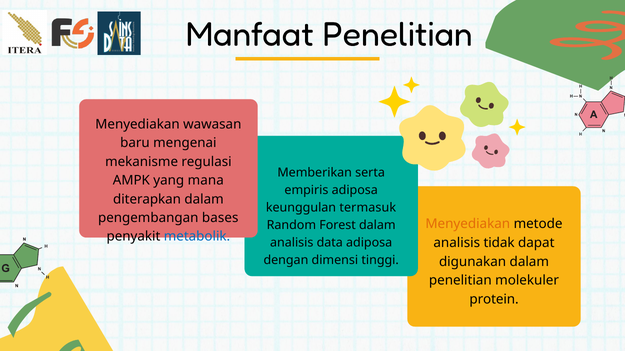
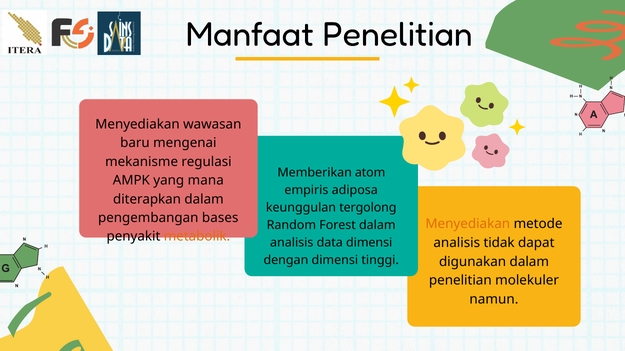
serta: serta -> atom (370, 173)
termasuk: termasuk -> tergolong (368, 208)
metabolik colour: blue -> orange (197, 237)
data adiposa: adiposa -> dimensi (369, 243)
protein: protein -> namun (494, 300)
